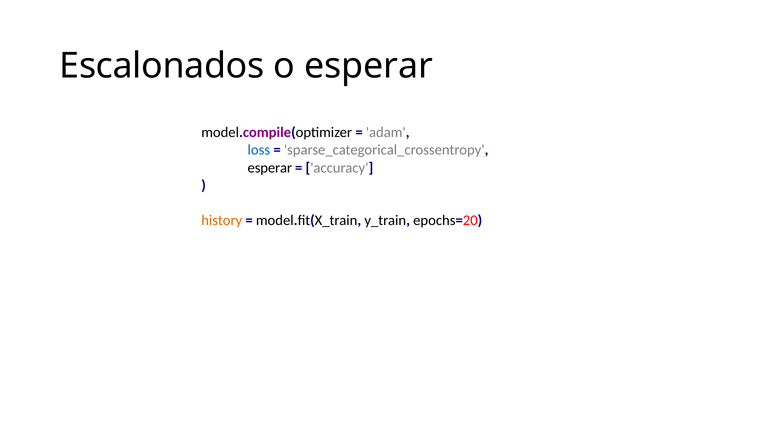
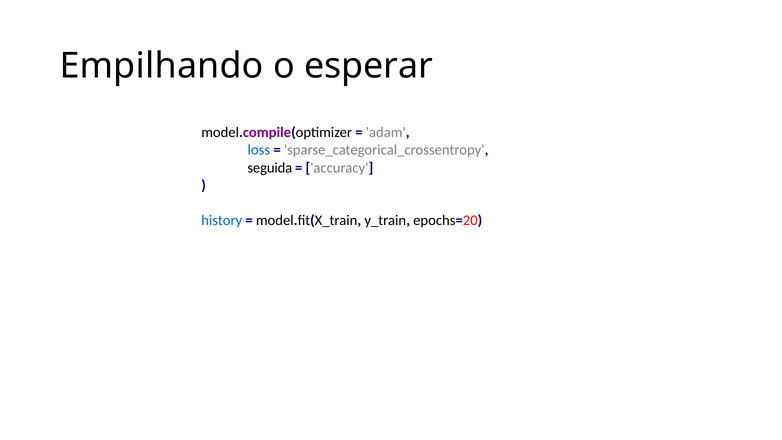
Escalonados: Escalonados -> Empilhando (162, 66)
esperar: esperar -> seguida (270, 168)
history colour: orange -> blue (222, 220)
